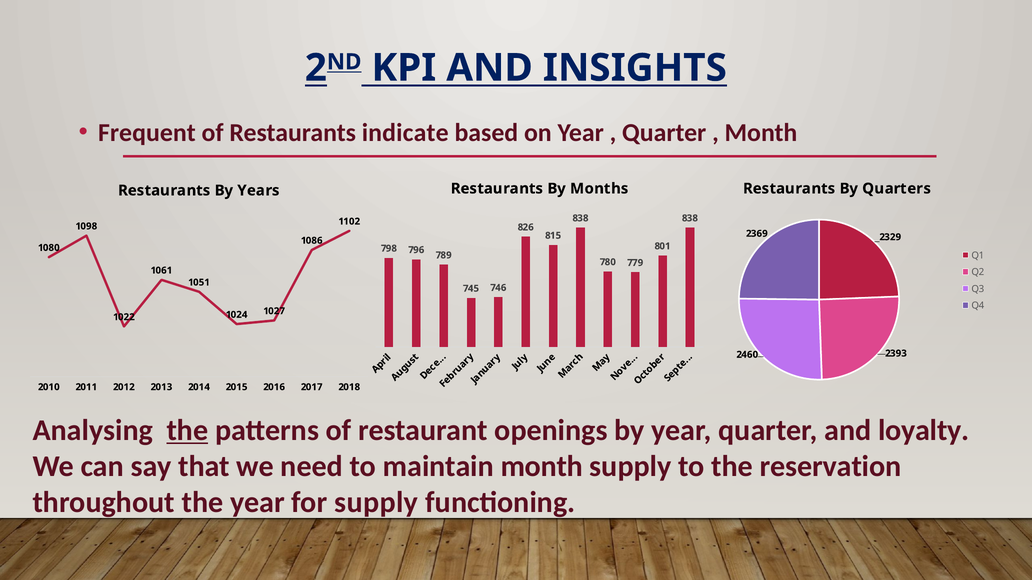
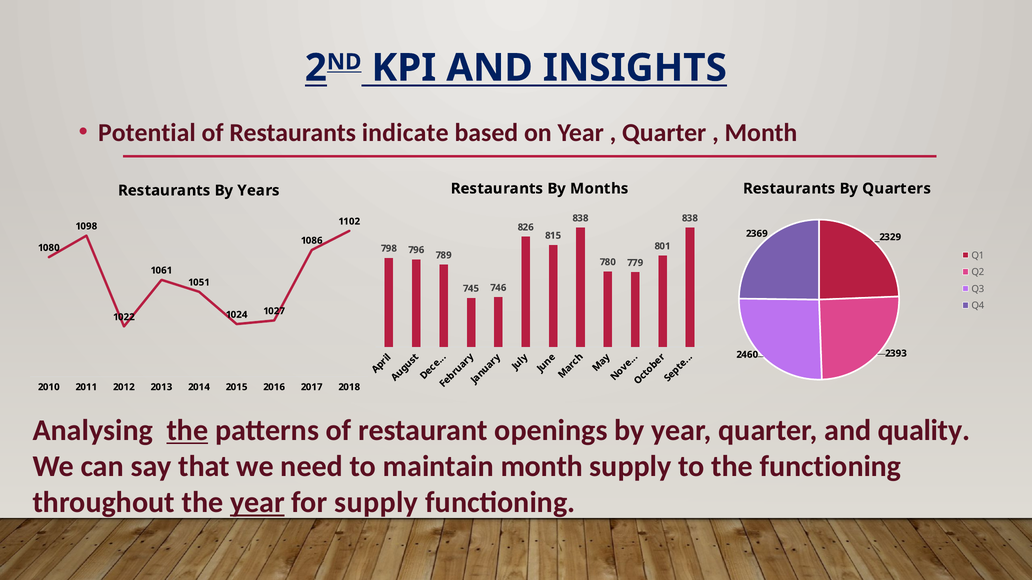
Frequent: Frequent -> Potential (147, 133)
loyalty: loyalty -> quality (924, 431)
the reservation: reservation -> functioning (831, 467)
year underline: none -> present (257, 503)
